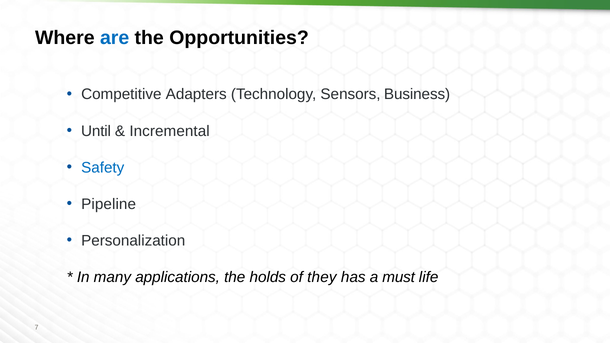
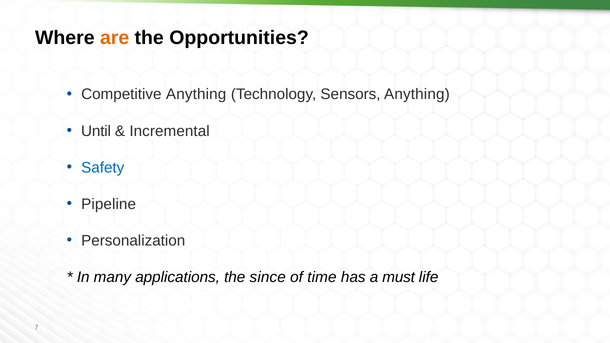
are colour: blue -> orange (115, 38)
Competitive Adapters: Adapters -> Anything (196, 94)
Sensors Business: Business -> Anything (417, 94)
holds: holds -> since (268, 277)
they: they -> time (322, 277)
